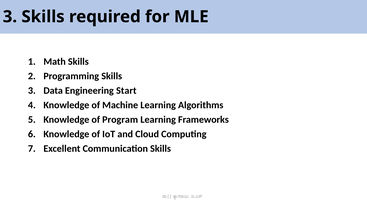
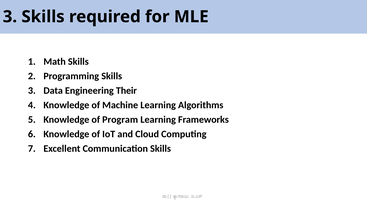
Start: Start -> Their (126, 91)
